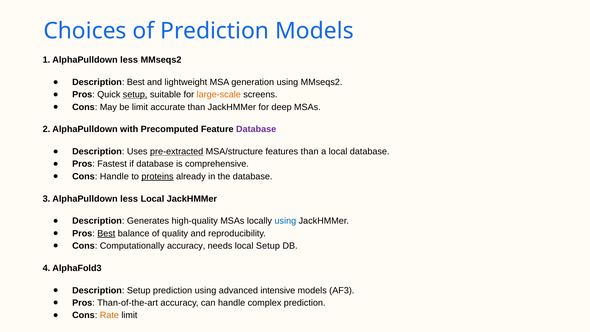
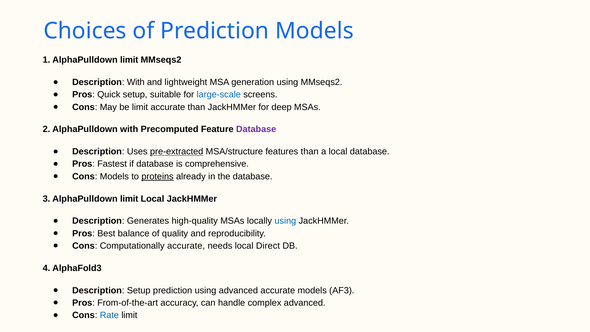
1 AlphaPulldown less: less -> limit (129, 60)
Description Best: Best -> With (136, 82)
setup underline: present -> none (135, 95)
large-scale colour: orange -> blue (219, 95)
Cons Handle: Handle -> Models (114, 176)
3 AlphaPulldown less: less -> limit (129, 199)
Best underline: present -> none (106, 233)
Computationally accuracy: accuracy -> accurate (186, 246)
local Setup: Setup -> Direct (268, 246)
advanced intensive: intensive -> accurate (278, 290)
Than-of-the-art: Than-of-the-art -> From-of-the-art (128, 303)
complex prediction: prediction -> advanced (305, 303)
Rate colour: orange -> blue (109, 315)
